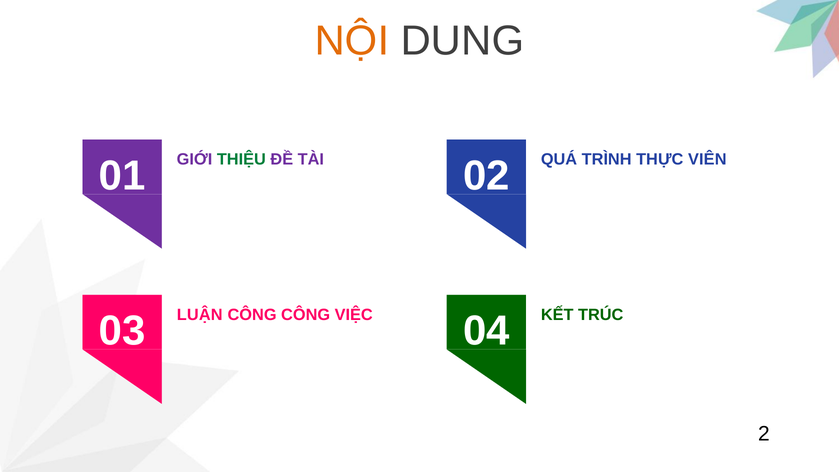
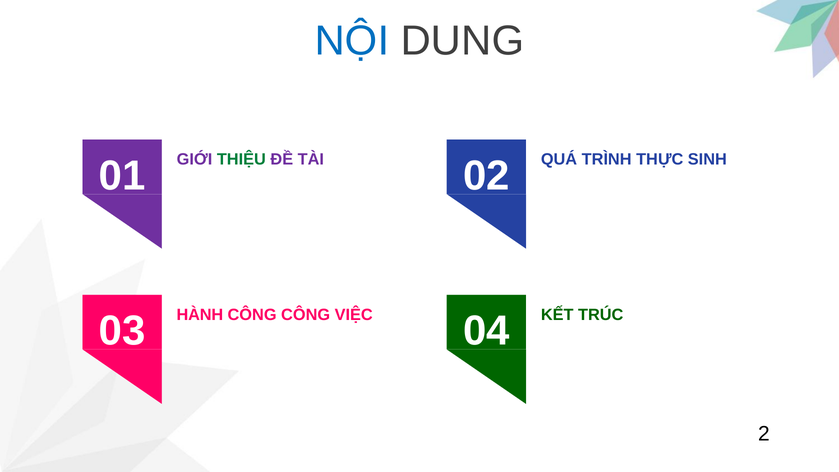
NỘI colour: orange -> blue (352, 41)
VIÊN: VIÊN -> SINH (707, 159)
LUẬN: LUẬN -> HÀNH (200, 315)
